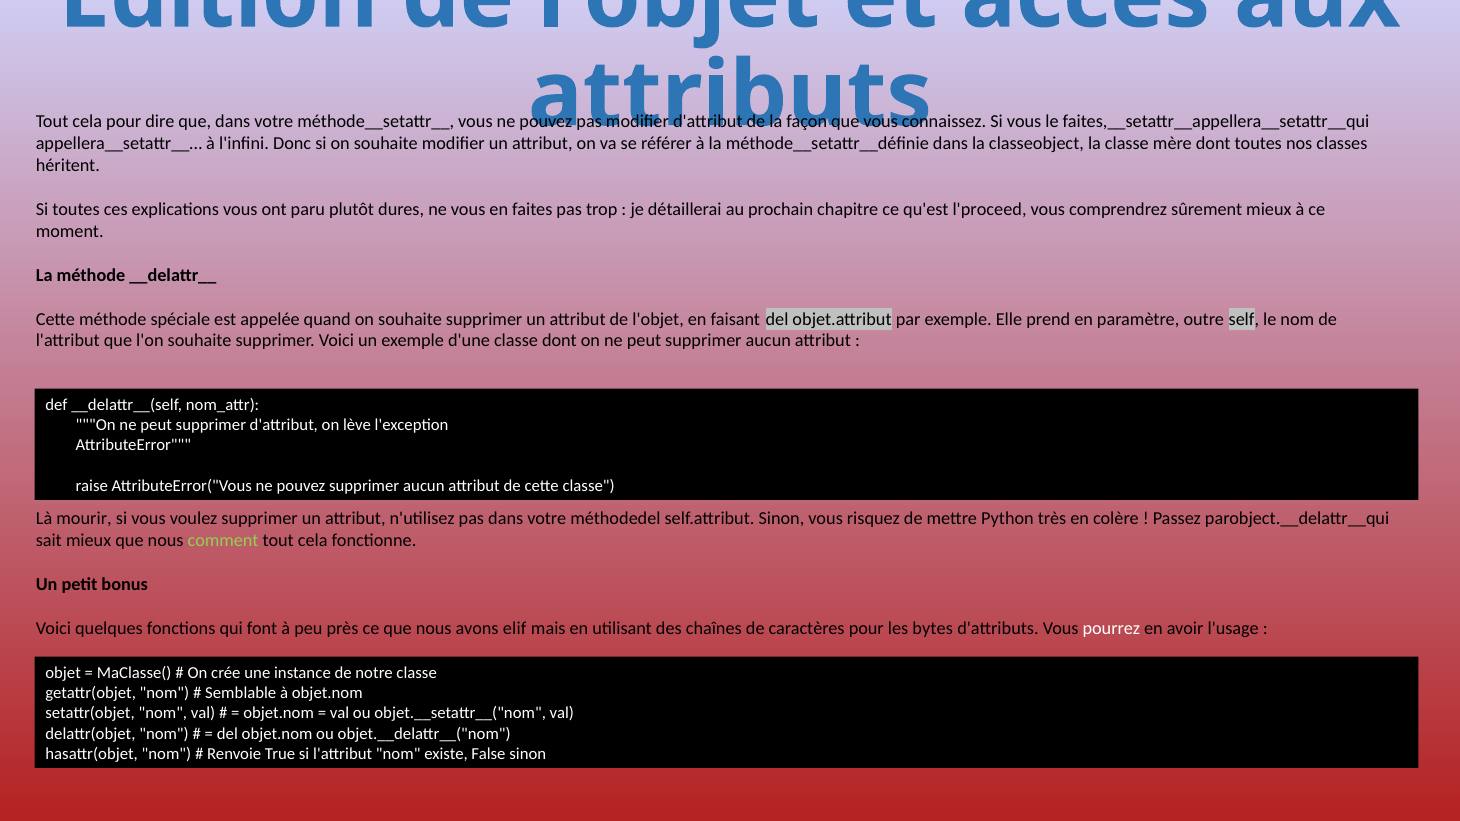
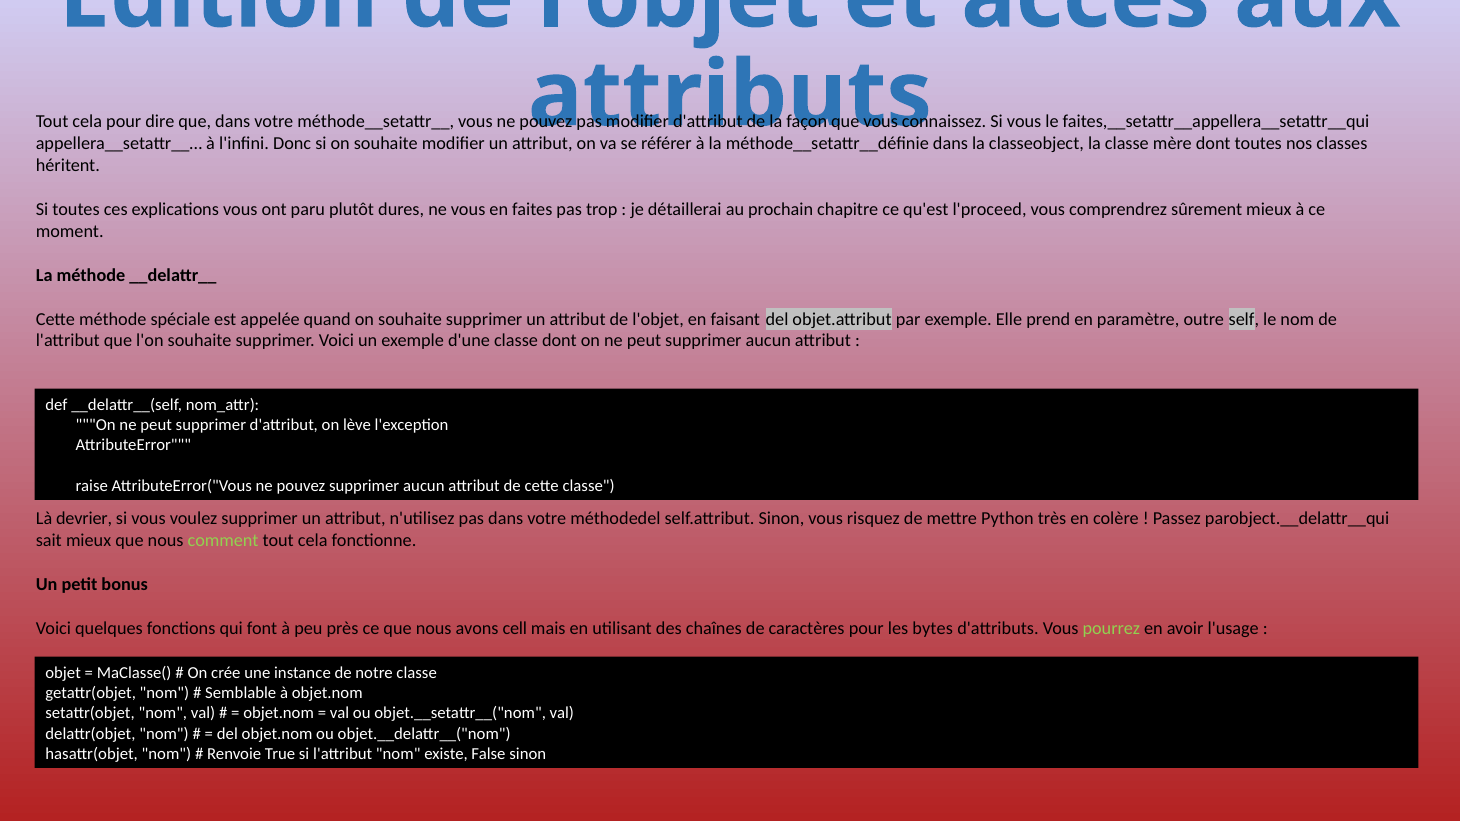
mourir: mourir -> devrier (84, 519)
elif: elif -> cell (515, 628)
pourrez colour: white -> light green (1111, 628)
